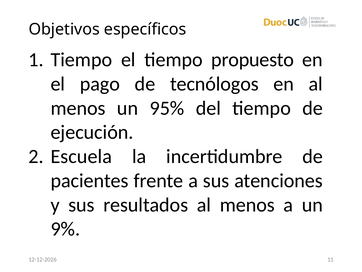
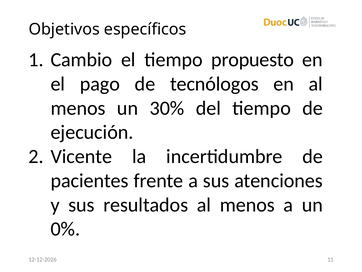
Tiempo: Tiempo -> Cambio (81, 60)
95%: 95% -> 30% (167, 108)
Escuela: Escuela -> Vicente (81, 156)
9%: 9% -> 0% (65, 229)
